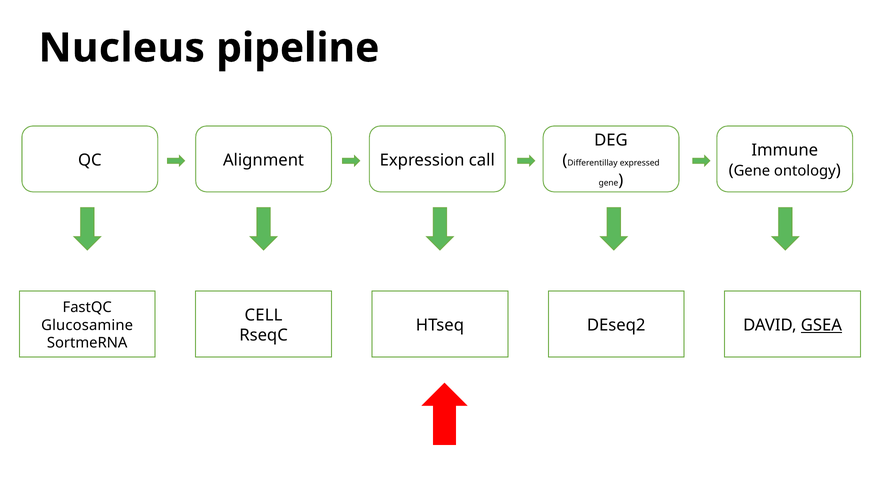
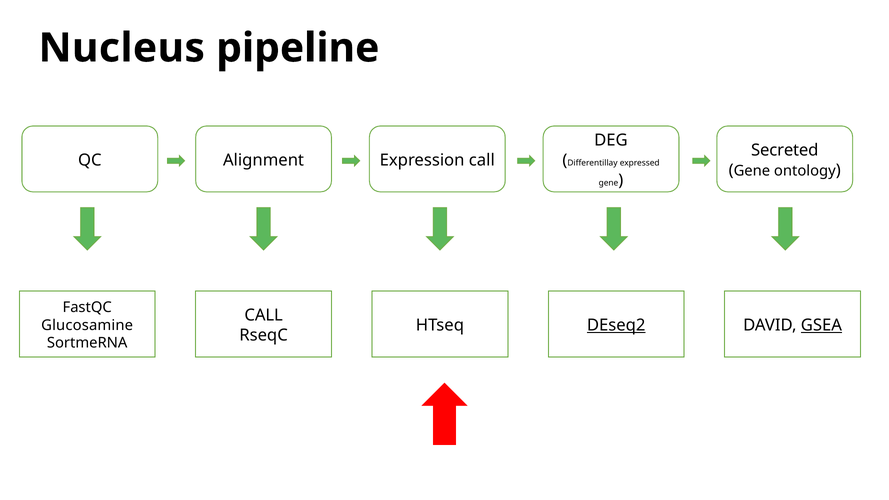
Immune: Immune -> Secreted (785, 150)
CELL: CELL -> CALL (264, 315)
DEseq2 underline: none -> present (616, 325)
